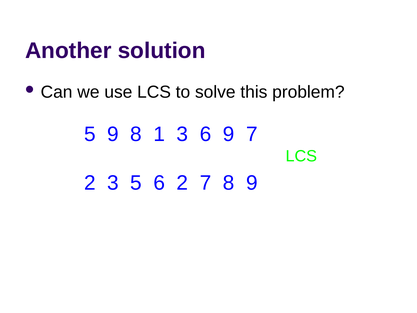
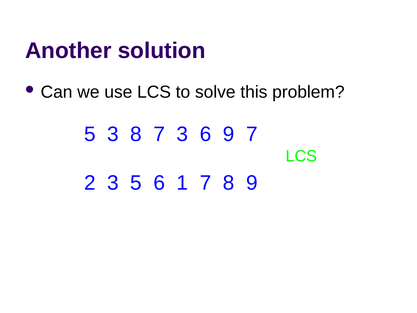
5 9: 9 -> 3 (113, 134)
8 1: 1 -> 7 (159, 134)
6 2: 2 -> 1 (182, 183)
